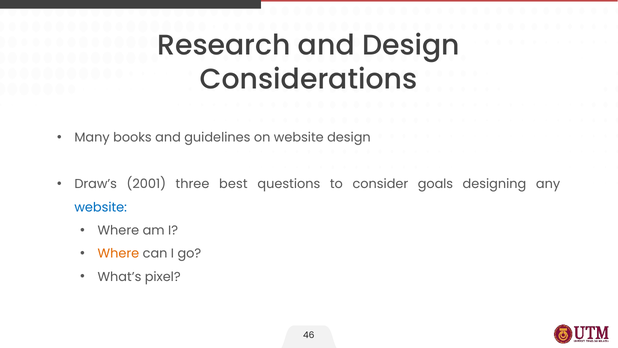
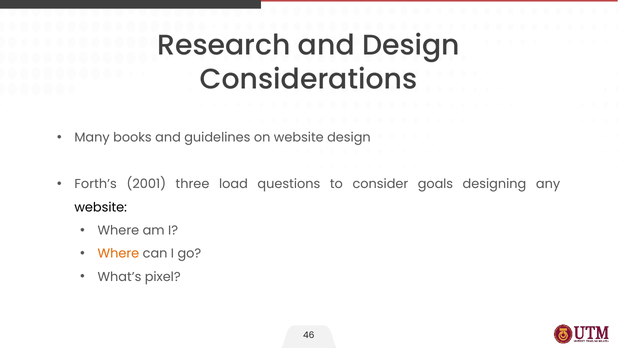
Draw’s: Draw’s -> Forth’s (96, 184)
best: best -> load (233, 184)
website colour: blue -> black (101, 207)
